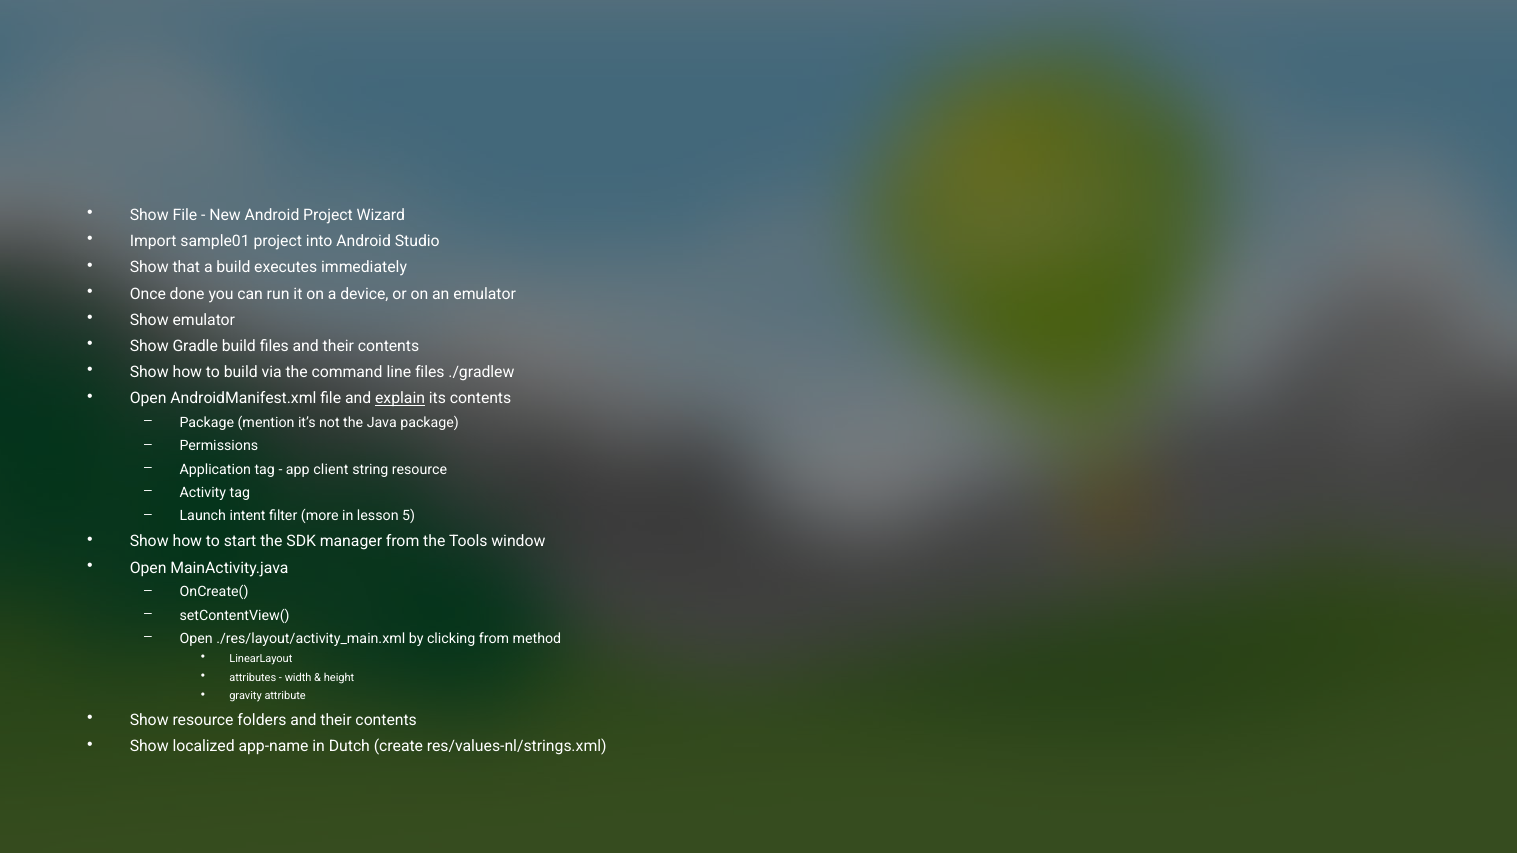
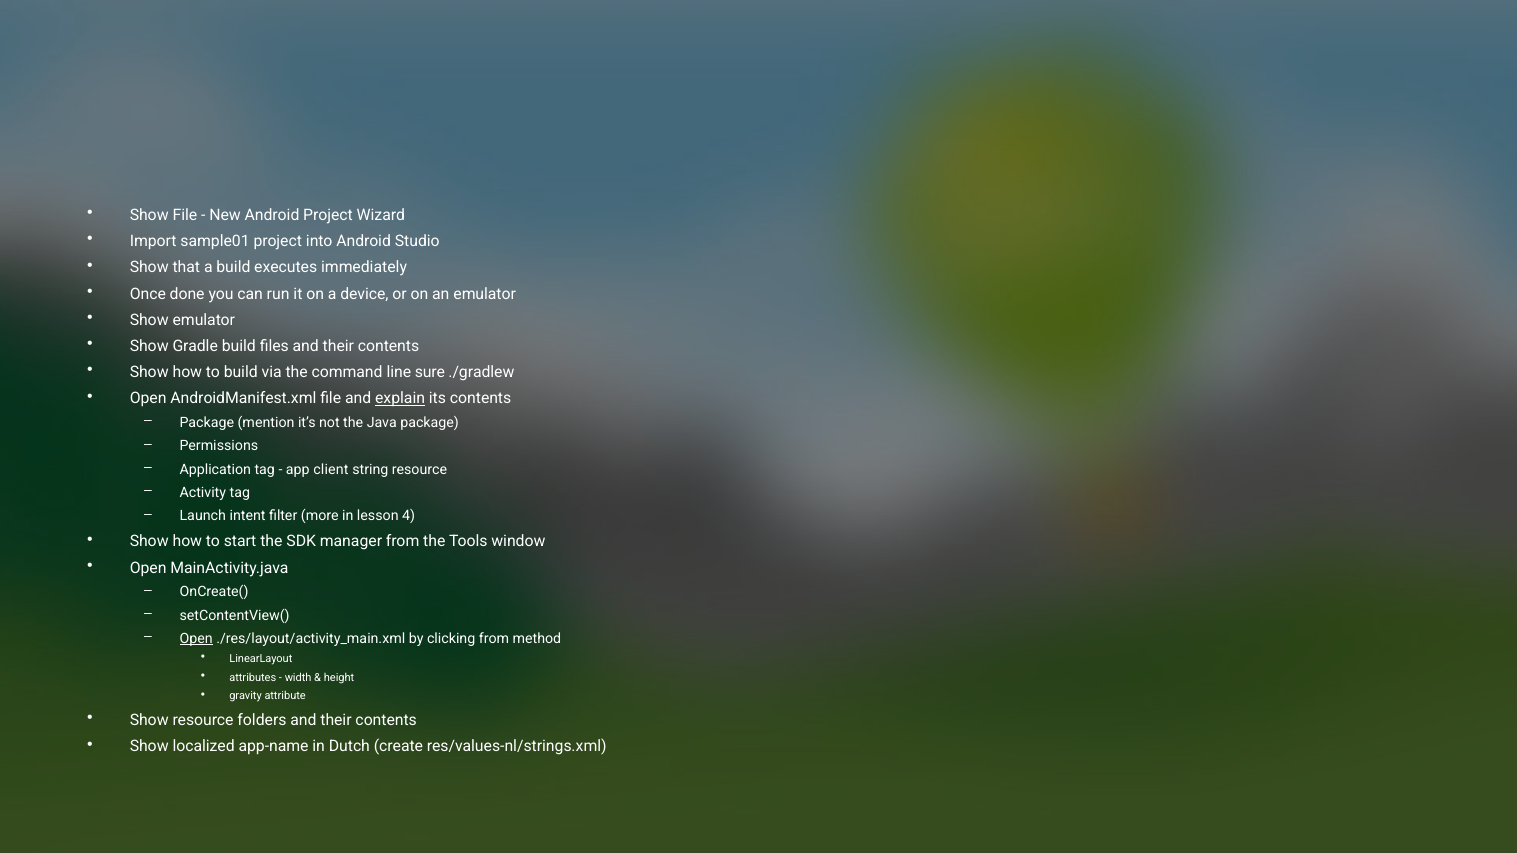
line files: files -> sure (430, 373)
5: 5 -> 4 (409, 516)
Open underline: none -> present (196, 639)
